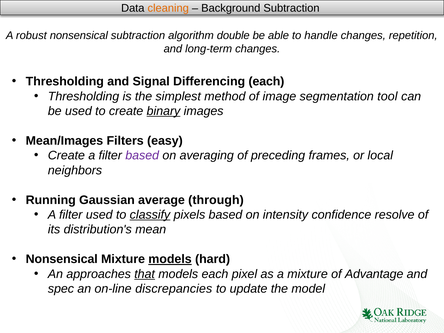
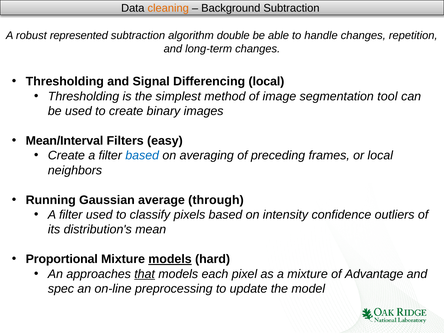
robust nonsensical: nonsensical -> represented (79, 36)
Differencing each: each -> local (266, 82)
binary underline: present -> none (163, 111)
Mean/Images: Mean/Images -> Mean/Interval (65, 141)
based colour: purple -> blue (142, 156)
classify underline: present -> none (150, 215)
resolve: resolve -> outliers (395, 215)
Nonsensical: Nonsensical -> Proportional (62, 259)
discrepancies: discrepancies -> preprocessing (174, 289)
